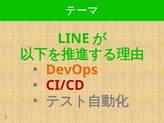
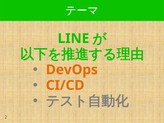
CI/CD colour: red -> orange (65, 85)
